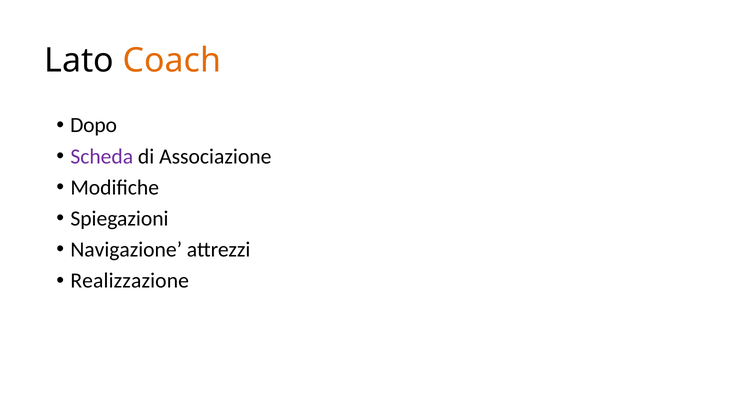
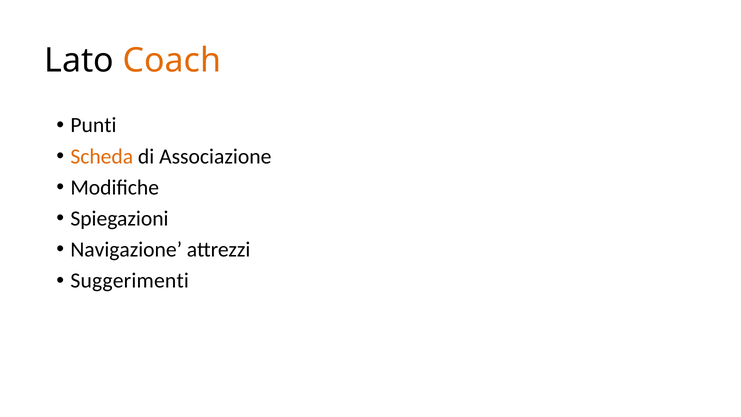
Dopo: Dopo -> Punti (93, 125)
Scheda colour: purple -> orange (102, 156)
Realizzazione: Realizzazione -> Suggerimenti (130, 281)
